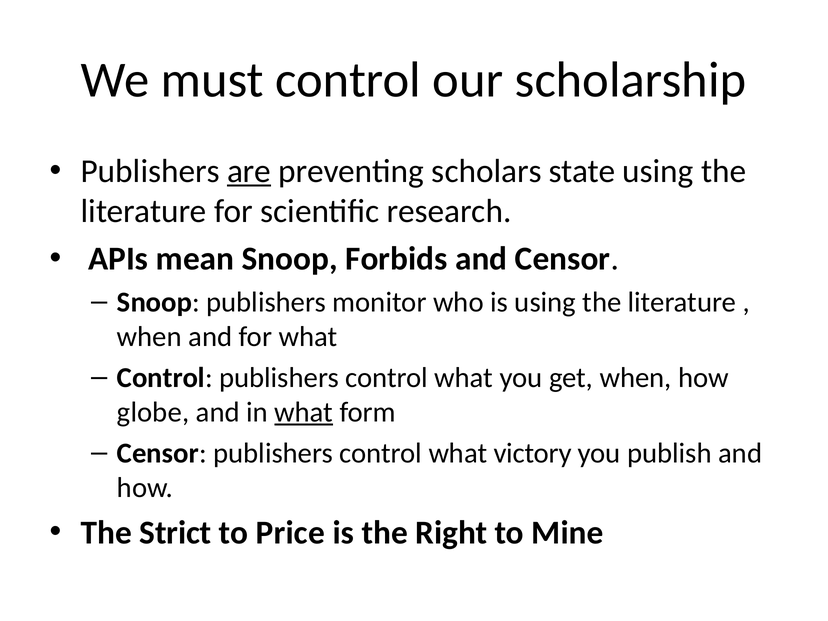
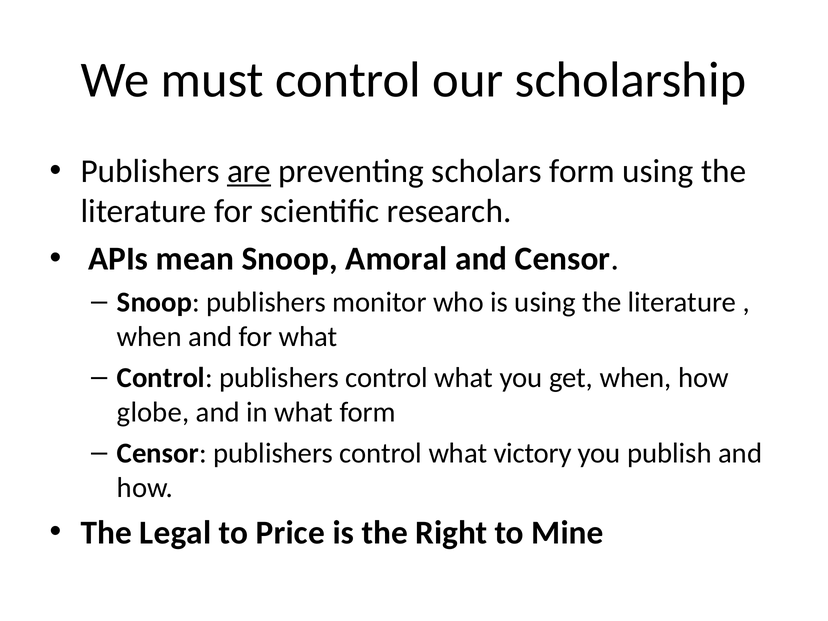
scholars state: state -> form (582, 171)
Forbids: Forbids -> Amoral (396, 259)
what underline: present -> none (304, 412)
Strict: Strict -> Legal (175, 533)
